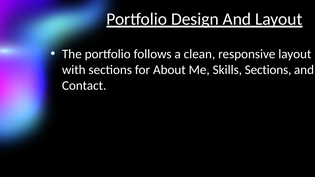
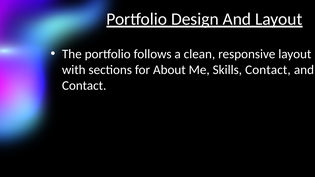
Skills Sections: Sections -> Contact (268, 70)
